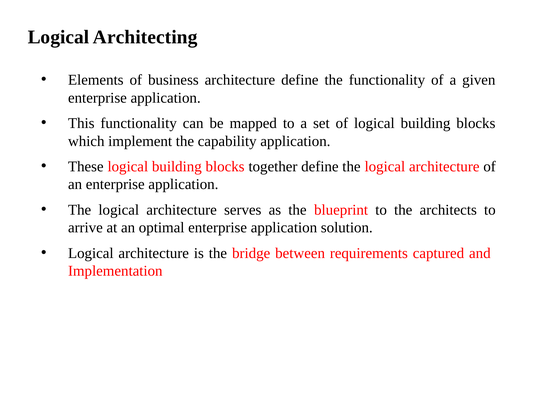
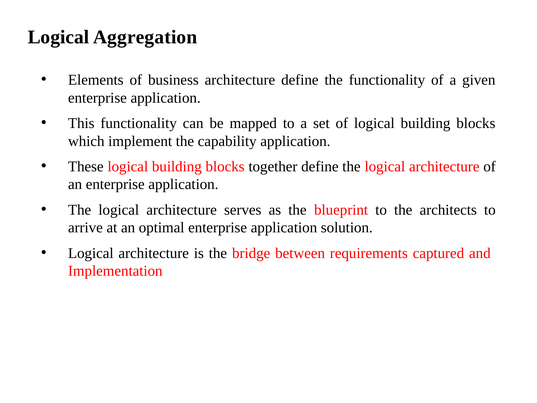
Architecting: Architecting -> Aggregation (145, 37)
